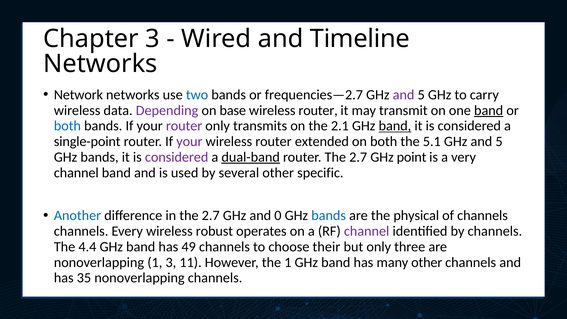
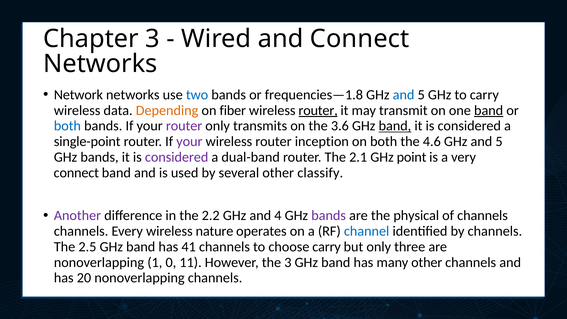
and Timeline: Timeline -> Connect (360, 39)
frequencies—2.7: frequencies—2.7 -> frequencies—1.8 (314, 95)
and colour: purple -> blue (404, 95)
Depending colour: purple -> orange (167, 110)
base: base -> fiber (233, 110)
router underline: none -> present (318, 110)
2.1: 2.1 -> 3.6 (340, 126)
extended: extended -> inception (322, 142)
5.1: 5.1 -> 4.6 (432, 142)
dual-band underline: present -> none (251, 157)
router The 2.7: 2.7 -> 2.1 (358, 157)
channel: channel -> connect (76, 173)
specific: specific -> classify (320, 173)
Another colour: blue -> purple (77, 216)
in the 2.7: 2.7 -> 2.2 (211, 216)
0: 0 -> 4 (278, 216)
bands colour: blue -> purple (329, 216)
robust: robust -> nature (214, 231)
channel colour: purple -> blue (367, 231)
4.4: 4.4 -> 2.5 (87, 247)
49: 49 -> 41 (189, 247)
choose their: their -> carry (327, 247)
1 3: 3 -> 0 (171, 262)
the 1: 1 -> 3 (288, 262)
35: 35 -> 20 (84, 278)
